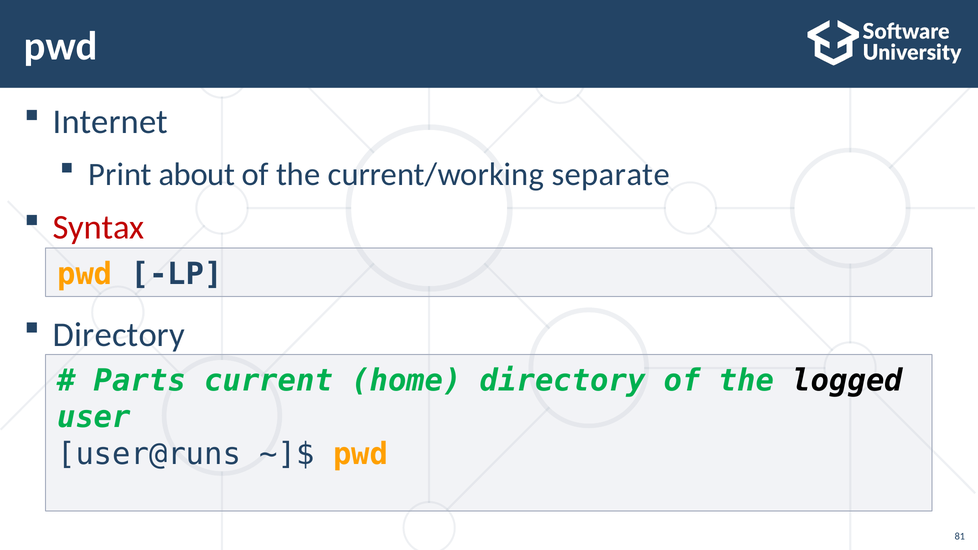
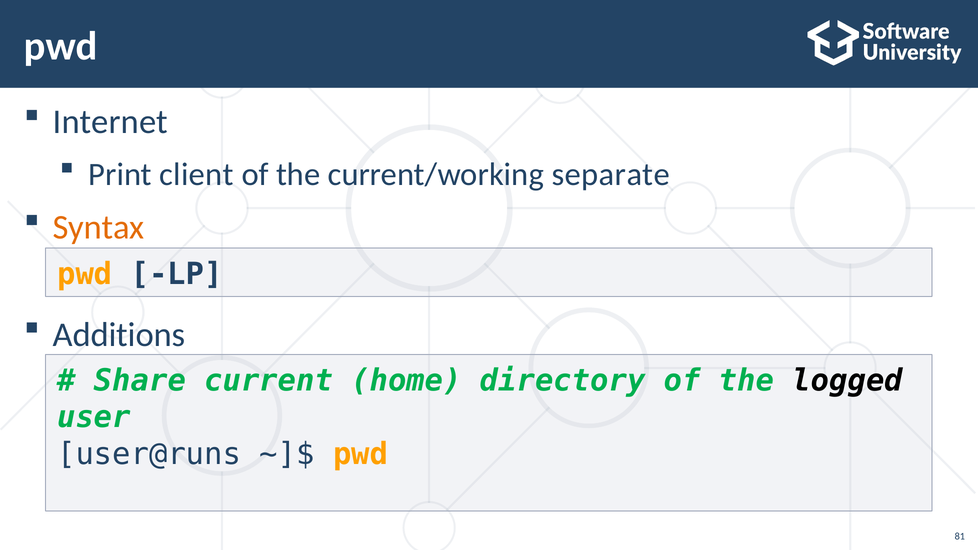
about: about -> client (197, 174)
Syntax colour: red -> orange (99, 227)
Directory: Directory -> Additions (119, 335)
Parts: Parts -> Share (140, 381)
